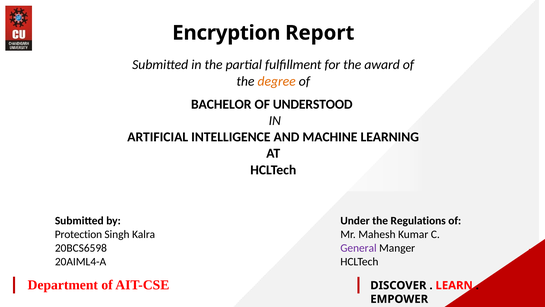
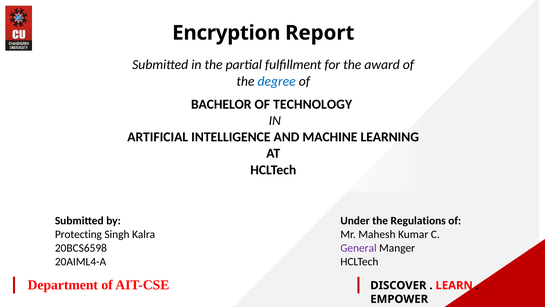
degree colour: orange -> blue (277, 81)
UNDERSTOOD: UNDERSTOOD -> TECHNOLOGY (313, 104)
Protection: Protection -> Protecting (78, 234)
